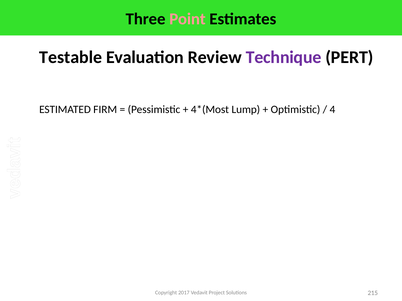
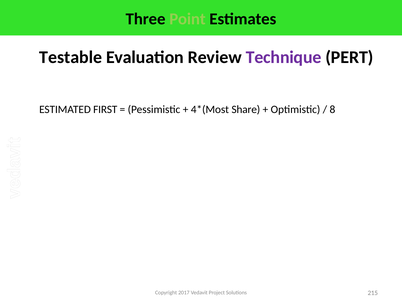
Point colour: pink -> light green (187, 19)
FIRM: FIRM -> FIRST (105, 110)
Lump: Lump -> Share (246, 110)
4: 4 -> 8 (332, 110)
